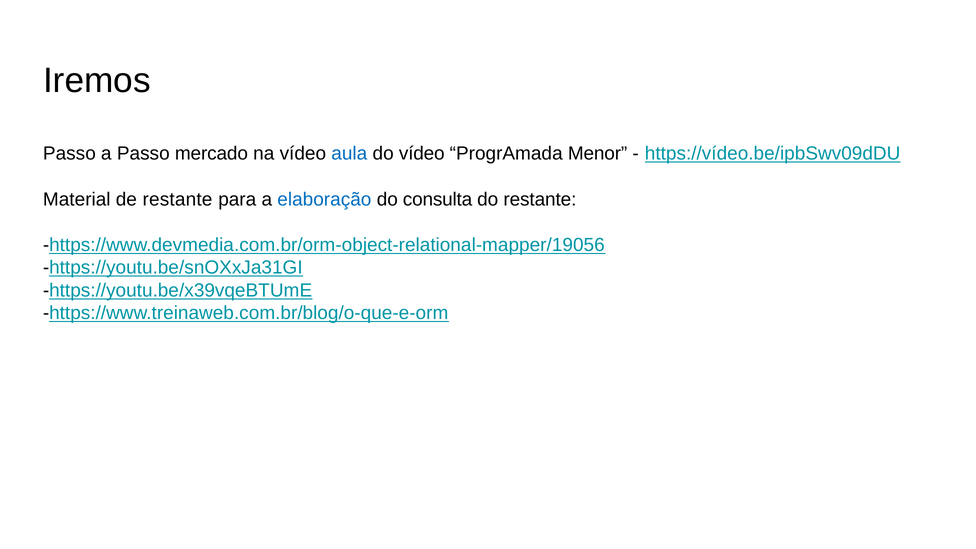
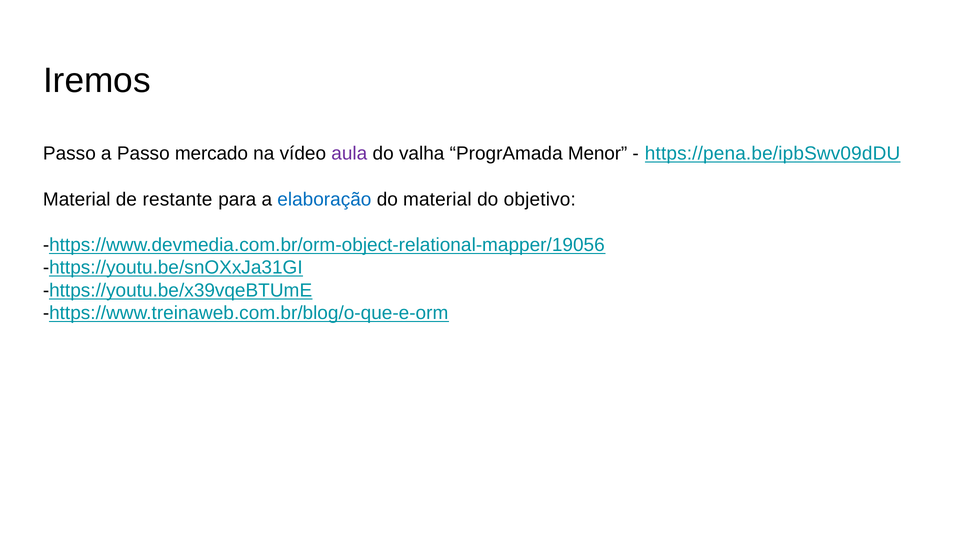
aula colour: blue -> purple (349, 154)
do vídeo: vídeo -> valha (422, 154)
https://vídeo.be/ipbSwv09dDU: https://vídeo.be/ipbSwv09dDU -> https://pena.be/ipbSwv09dDU (773, 154)
do consulta: consulta -> material (437, 199)
do restante: restante -> objetivo (540, 199)
